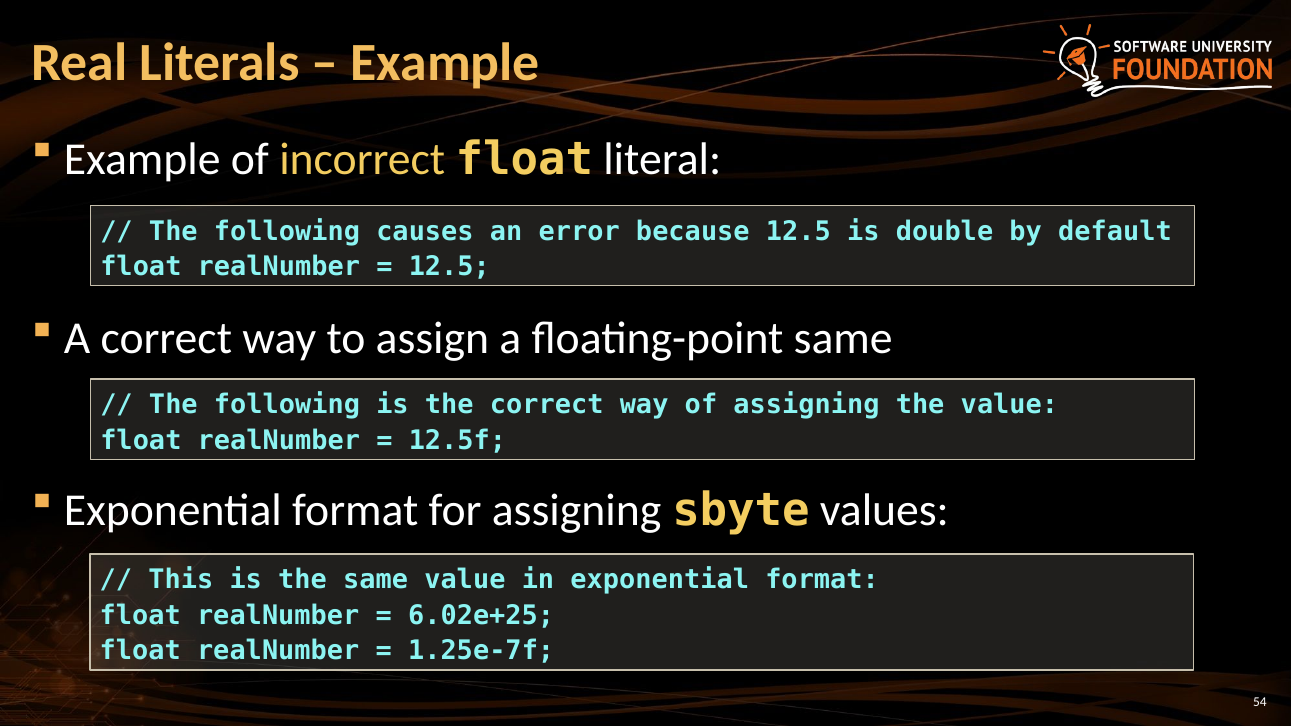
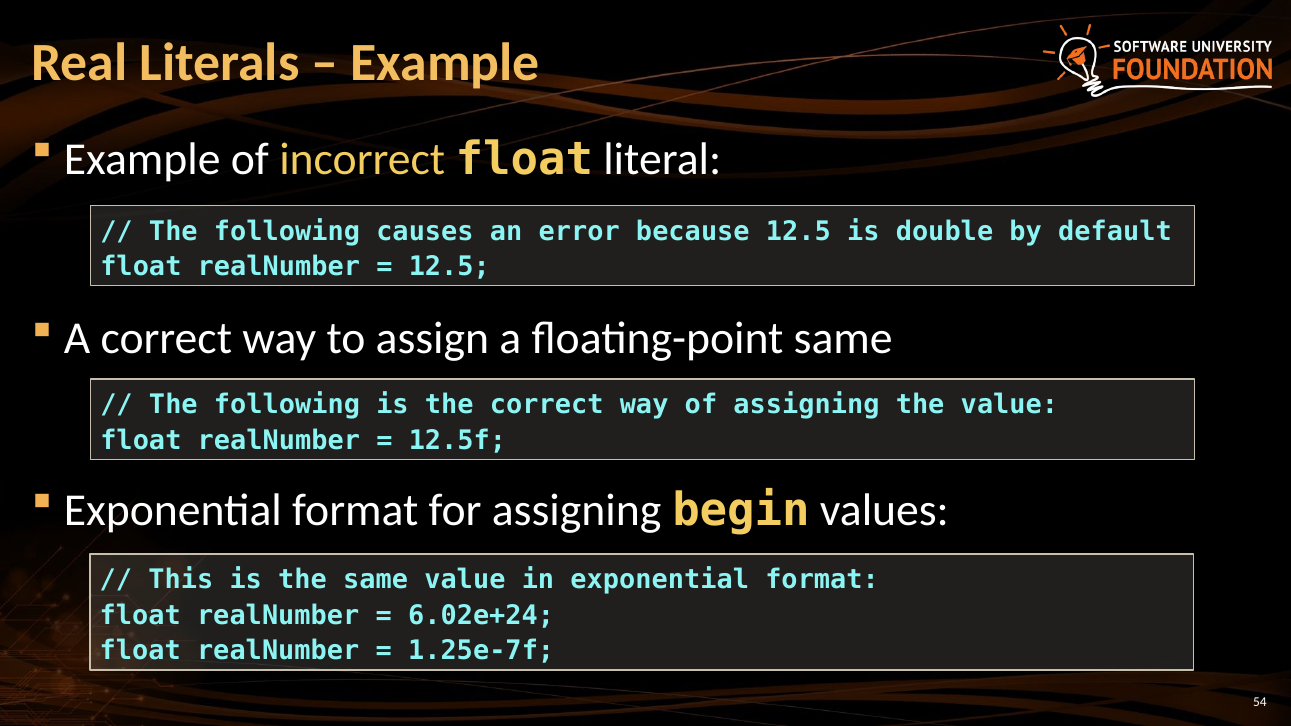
sbyte: sbyte -> begin (741, 511)
6.02e+25: 6.02e+25 -> 6.02e+24 (481, 616)
